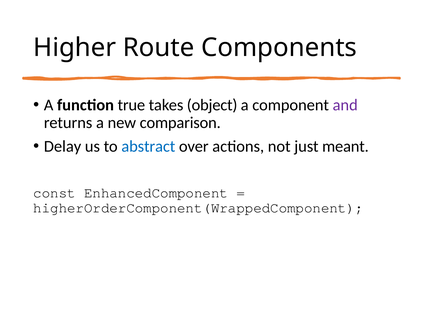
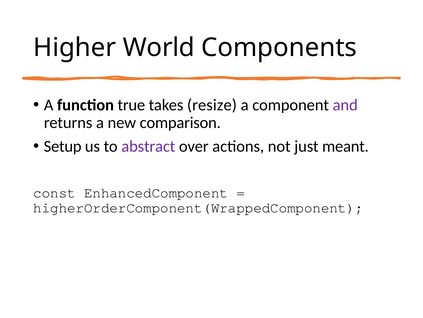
Route: Route -> World (159, 47)
object: object -> resize (212, 105)
Delay: Delay -> Setup (63, 146)
abstract colour: blue -> purple (148, 146)
